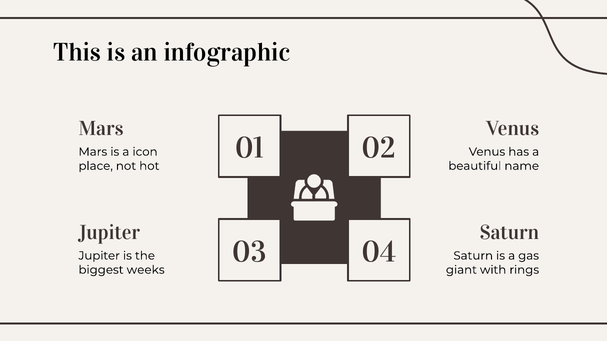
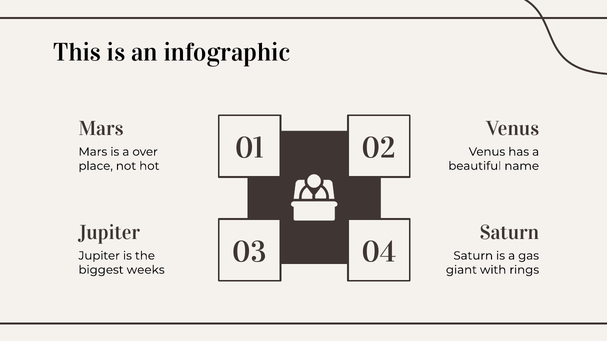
icon: icon -> over (145, 152)
